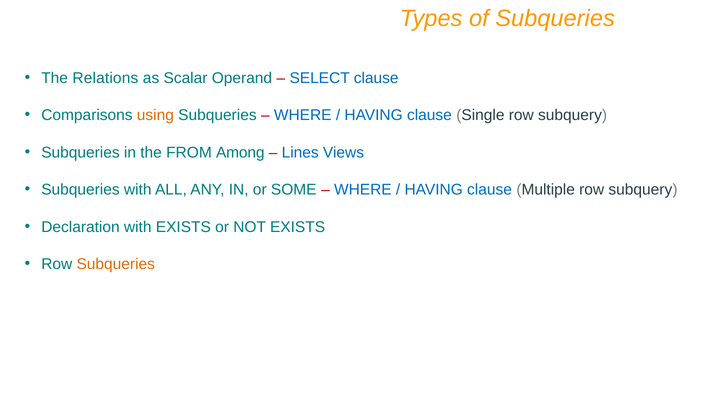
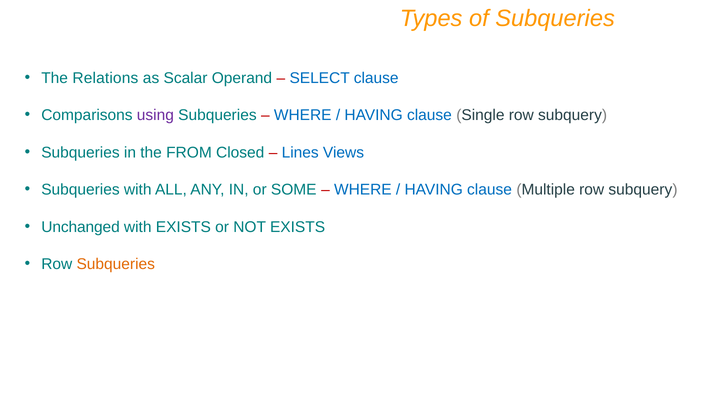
using colour: orange -> purple (155, 115)
Among: Among -> Closed (240, 152)
Declaration: Declaration -> Unchanged (81, 227)
